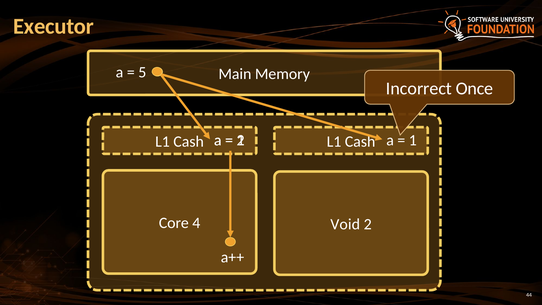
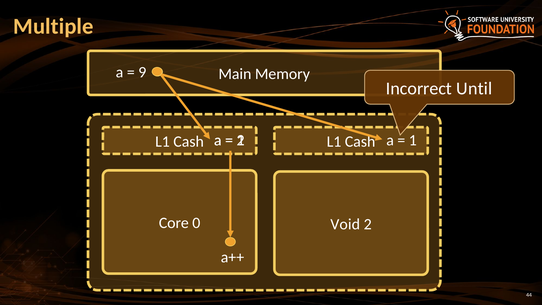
Executor: Executor -> Multiple (53, 26)
5: 5 -> 9 (142, 72)
Once: Once -> Until (474, 88)
4: 4 -> 0 (196, 223)
